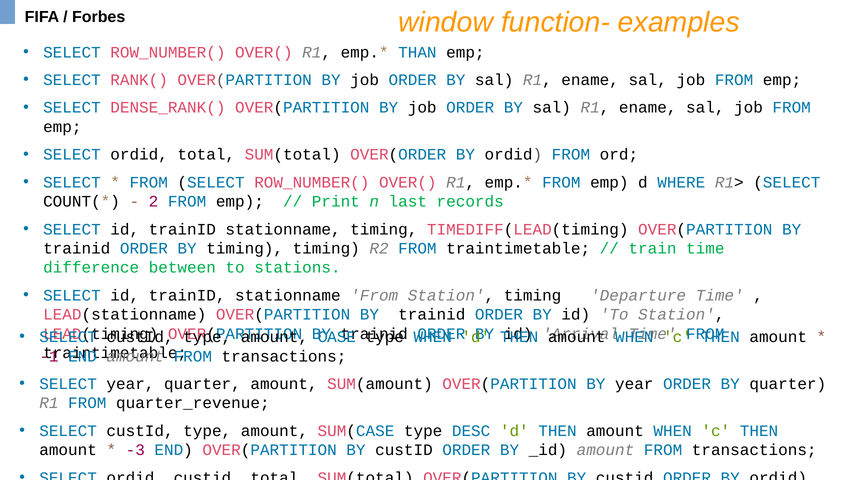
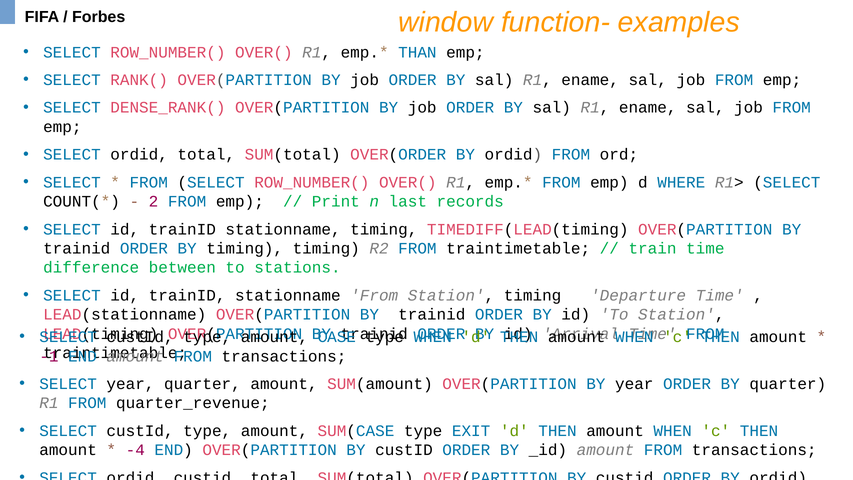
DESC: DESC -> EXIT (471, 431)
-3: -3 -> -4 (135, 450)
